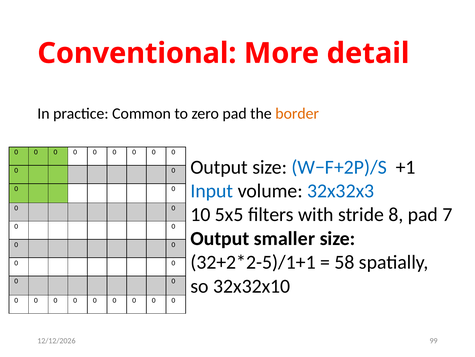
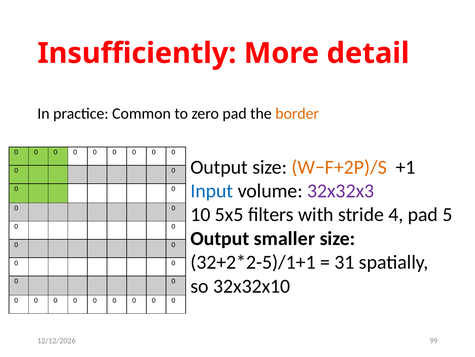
Conventional: Conventional -> Insufficiently (137, 53)
W−F+2P)/S colour: blue -> orange (339, 167)
32x32x3 colour: blue -> purple (341, 191)
8: 8 -> 4 (396, 214)
7: 7 -> 5 (448, 214)
58: 58 -> 31 (344, 262)
